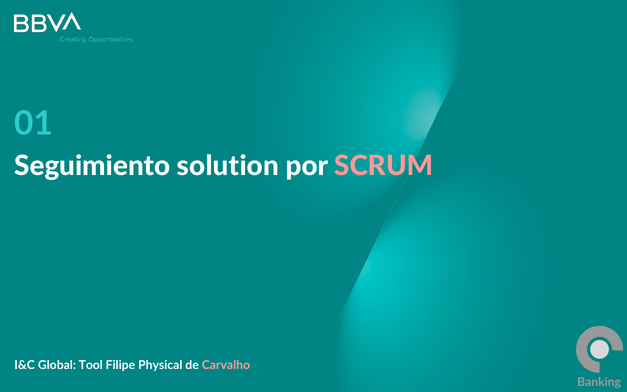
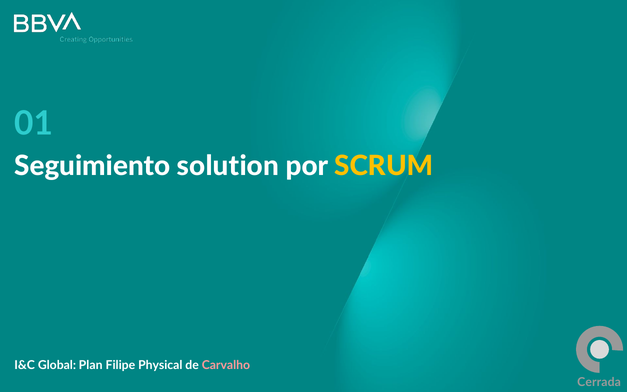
SCRUM colour: pink -> yellow (384, 166)
Tool: Tool -> Plan (91, 365)
Banking: Banking -> Cerrada (599, 382)
